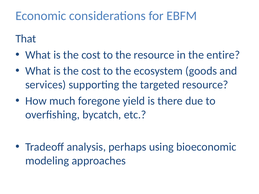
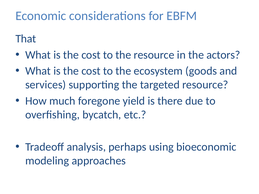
entire: entire -> actors (223, 55)
